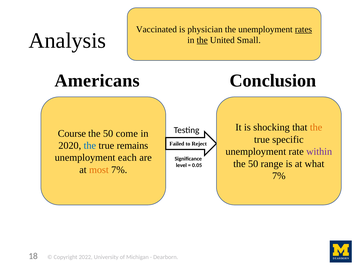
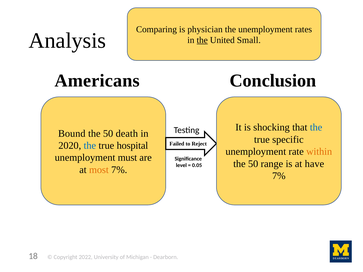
Vaccinated: Vaccinated -> Comparing (156, 29)
rates underline: present -> none (303, 29)
the colour: orange -> blue (316, 128)
Course: Course -> Bound (72, 134)
come: come -> death (127, 134)
remains: remains -> hospital (132, 146)
within colour: purple -> orange (319, 152)
each: each -> must (127, 158)
what: what -> have (314, 164)
